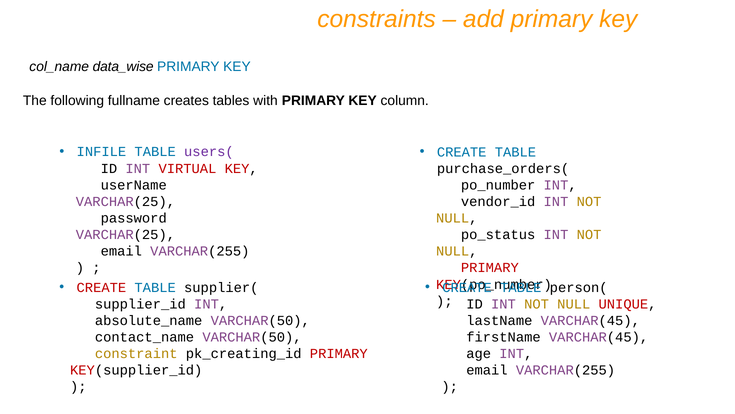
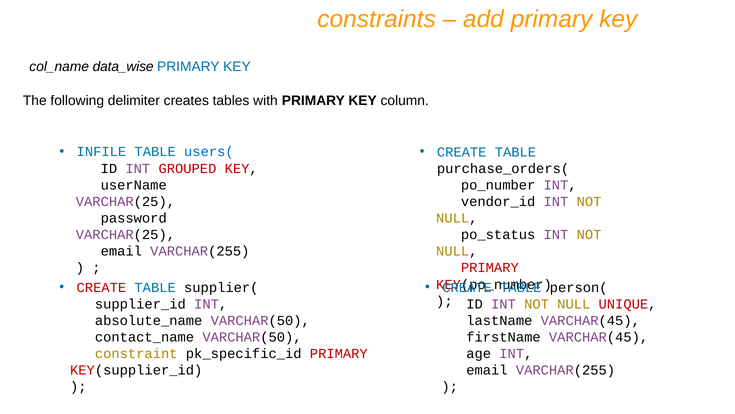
fullname: fullname -> delimiter (134, 101)
users( colour: purple -> blue (209, 152)
VIRTUAL: VIRTUAL -> GROUPED (187, 168)
pk_creating_id: pk_creating_id -> pk_specific_id (244, 353)
